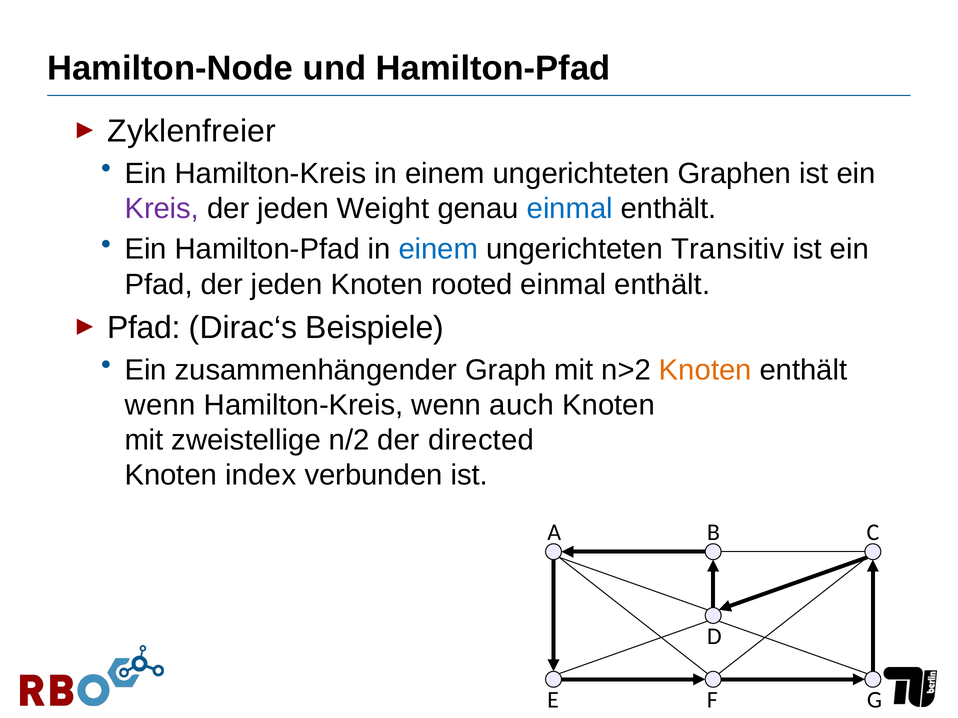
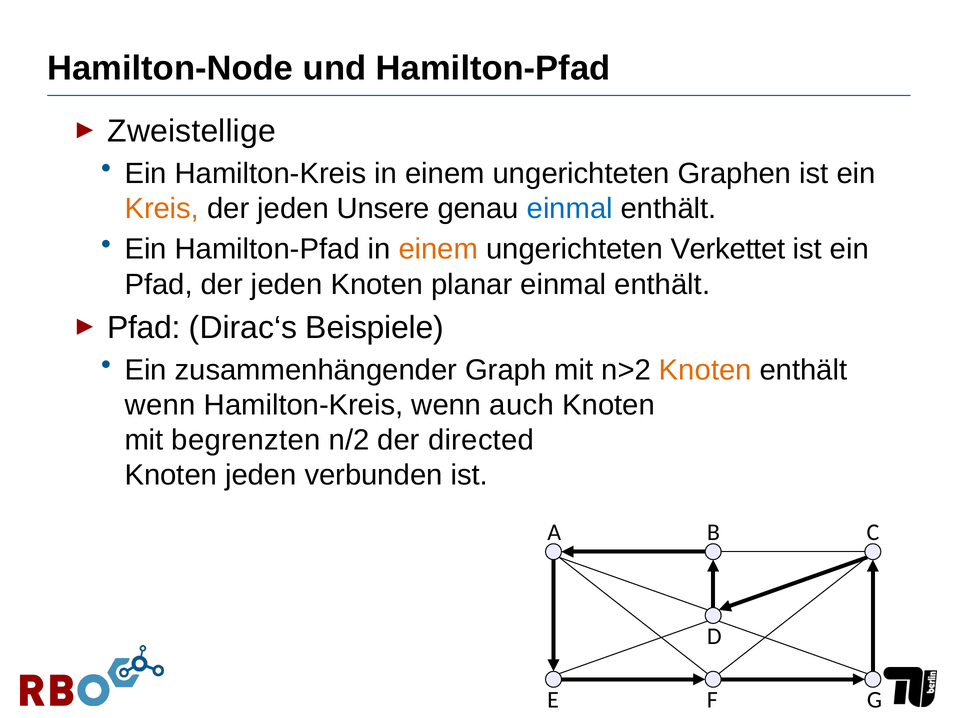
Zyklenfreier: Zyklenfreier -> Zweistellige (192, 131)
Kreis colour: purple -> orange (162, 209)
Weight: Weight -> Unsere (383, 209)
einem colour: blue -> orange (438, 249)
Transitiv: Transitiv -> Verkettet (728, 249)
rooted: rooted -> planar (472, 285)
zweistellige: zweistellige -> begrenzten (246, 440)
Knoten index: index -> jeden (261, 475)
